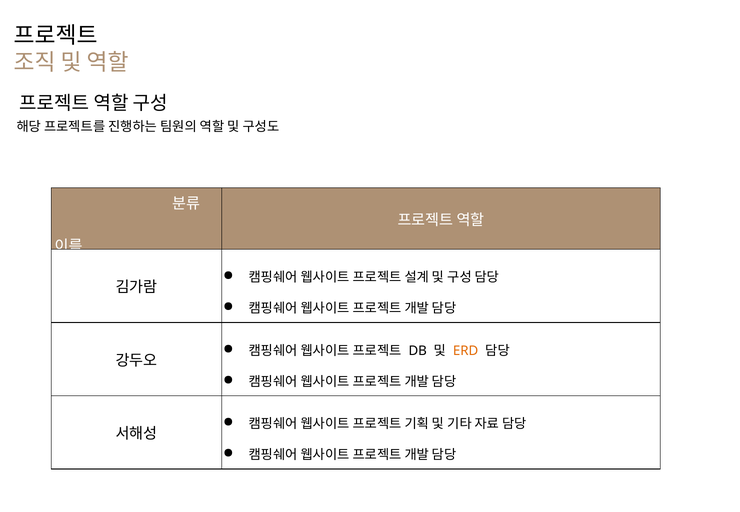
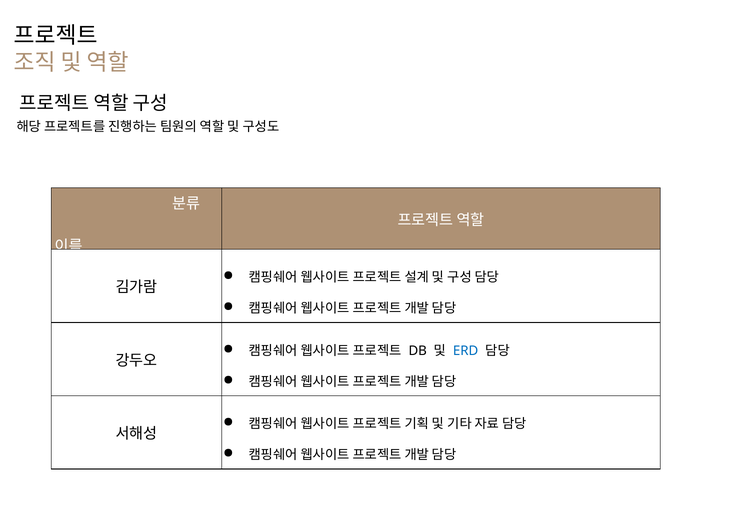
ERD colour: orange -> blue (466, 351)
